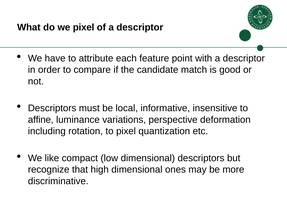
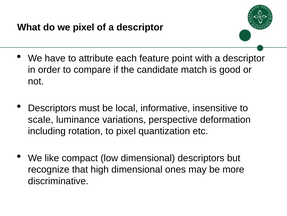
affine: affine -> scale (41, 119)
